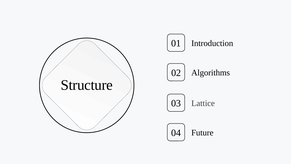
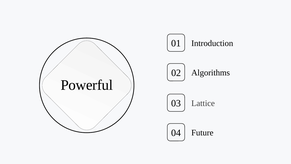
Structure: Structure -> Powerful (87, 85)
